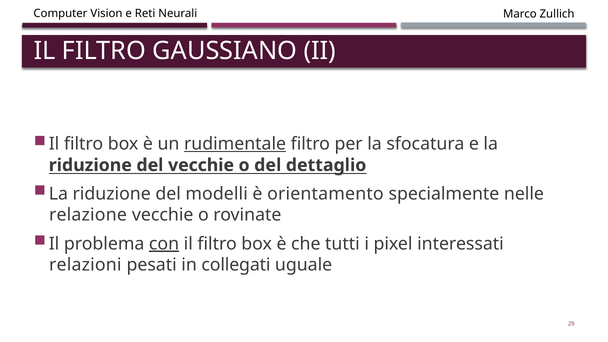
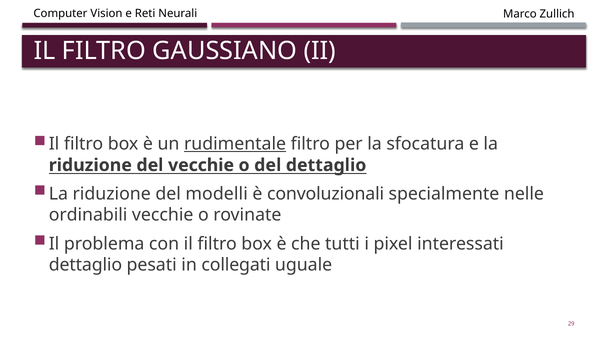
orientamento: orientamento -> convoluzionali (326, 194)
relazione: relazione -> ordinabili (88, 215)
con underline: present -> none (164, 244)
relazioni: relazioni -> dettaglio (85, 265)
